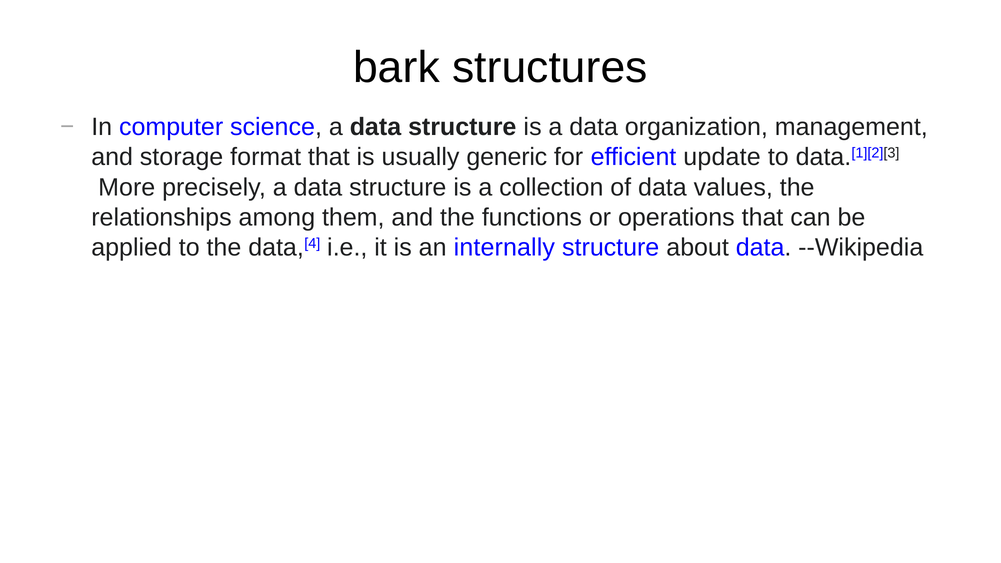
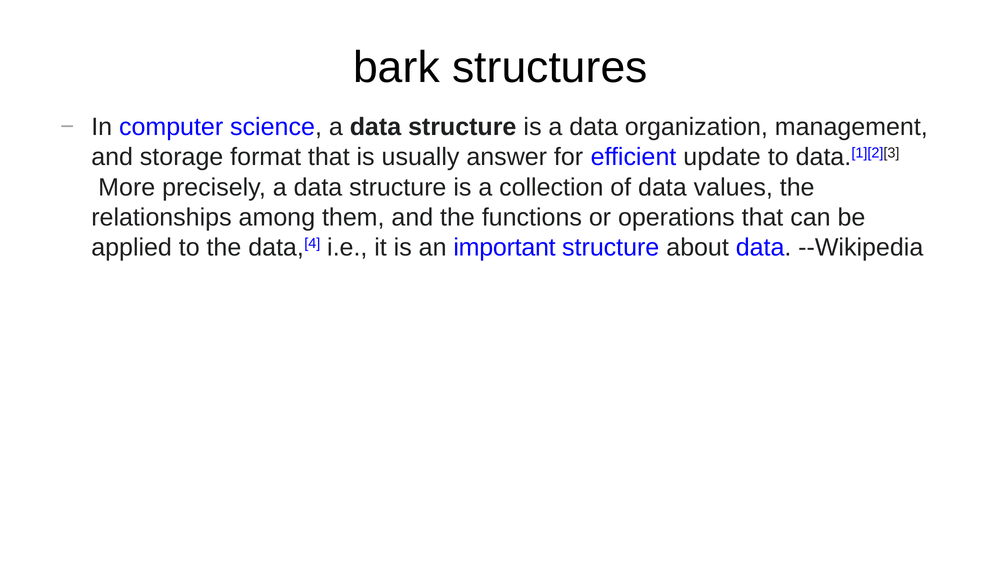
generic: generic -> answer (507, 157)
internally: internally -> important (505, 247)
